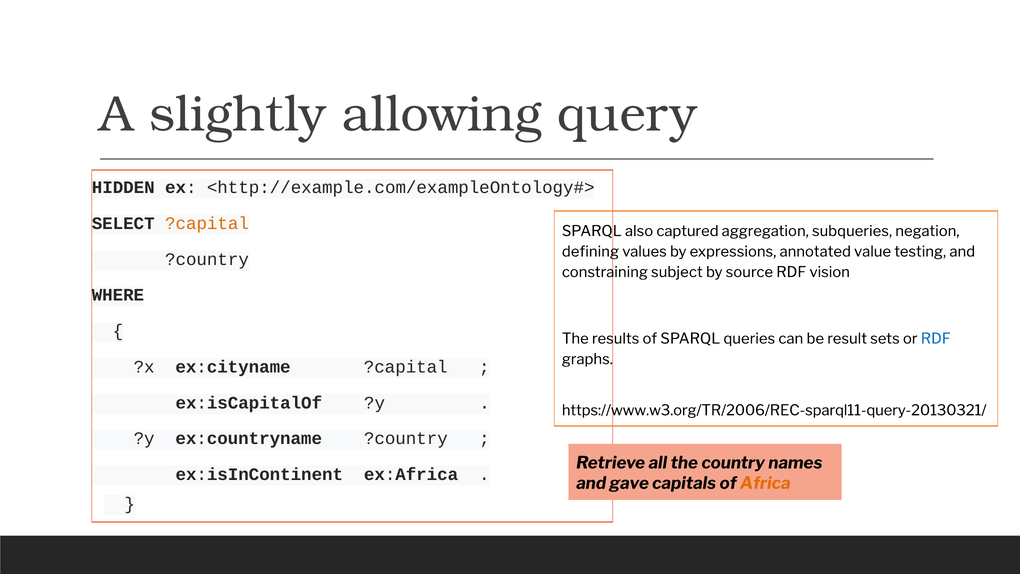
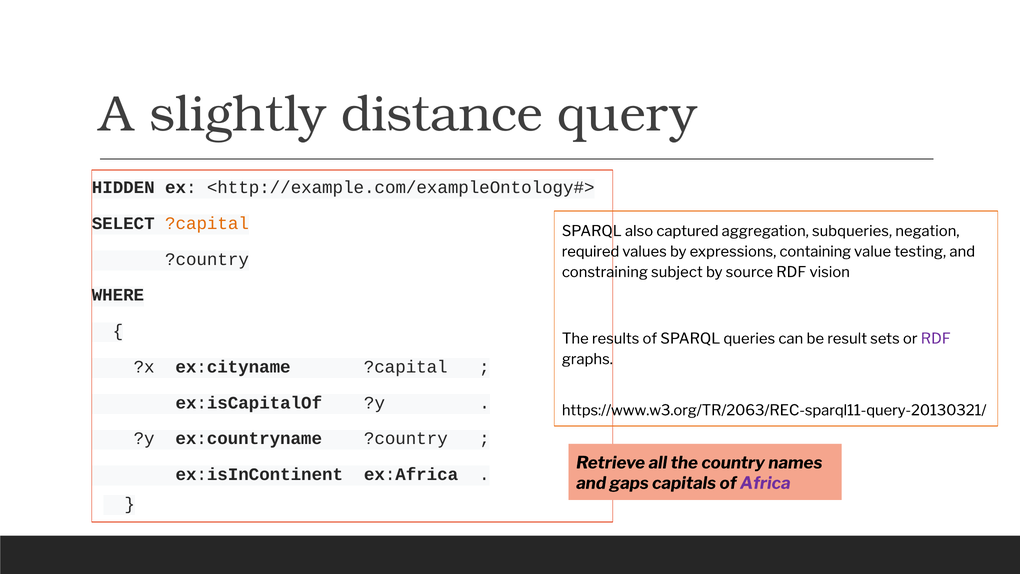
allowing: allowing -> distance (442, 114)
defining: defining -> required (591, 252)
annotated: annotated -> containing (815, 252)
RDF colour: blue -> purple (936, 339)
https://www.w3.org/TR/2006/REC-sparql11-query-20130321/: https://www.w3.org/TR/2006/REC-sparql11-query-20130321/ -> https://www.w3.org/TR/2063/REC-sparql11-query-20130321/ (774, 410)
gave: gave -> gaps (629, 483)
Africa colour: orange -> purple (765, 483)
